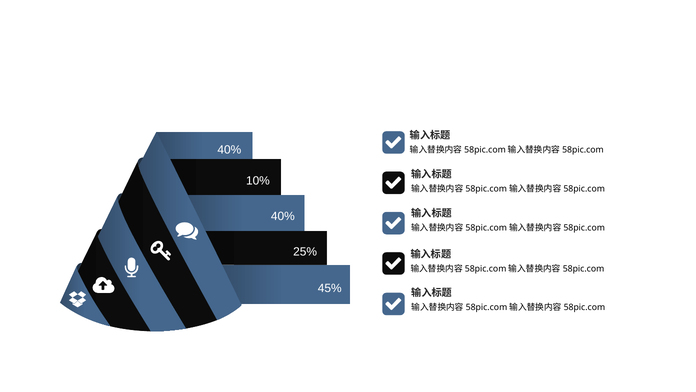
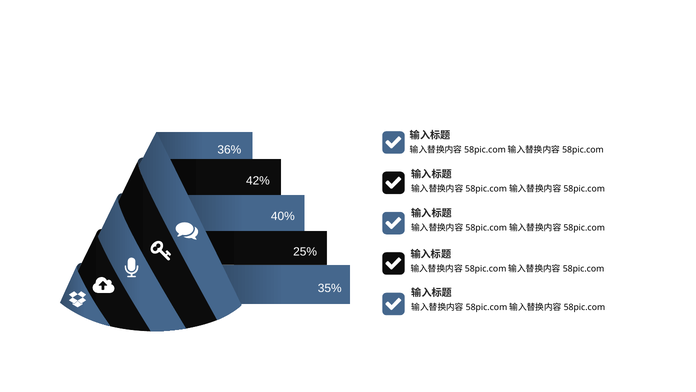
40%: 40% -> 36% (229, 149)
10%: 10% -> 42% (258, 180)
45%: 45% -> 35% (330, 288)
